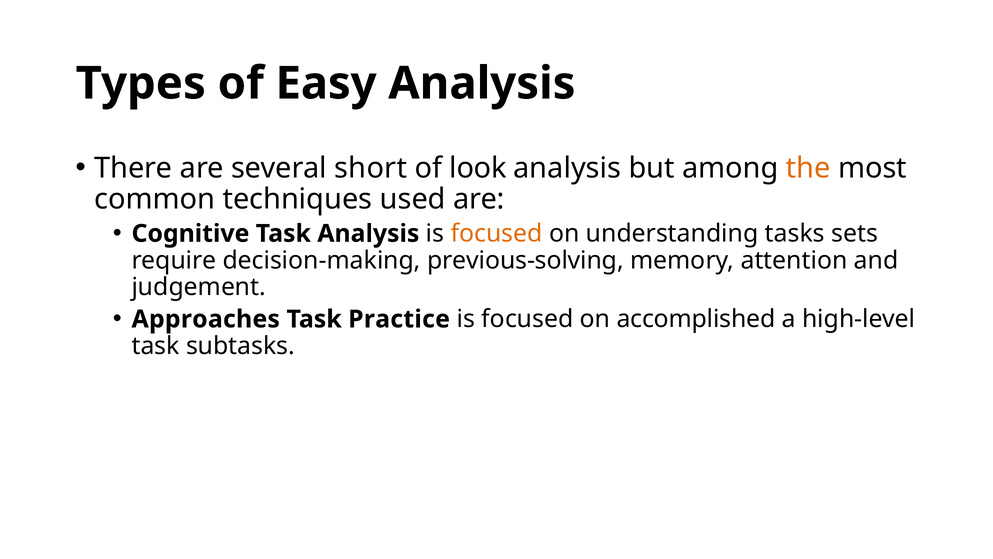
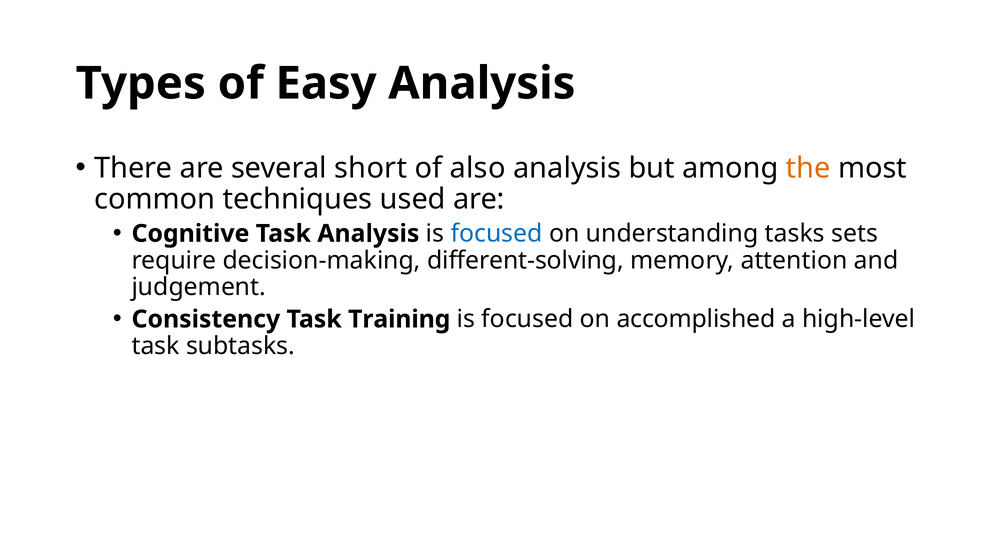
look: look -> also (478, 168)
focused colour: orange -> blue (497, 233)
previous-solving: previous-solving -> different-solving (525, 260)
Approaches: Approaches -> Consistency (206, 319)
Practice: Practice -> Training (399, 319)
